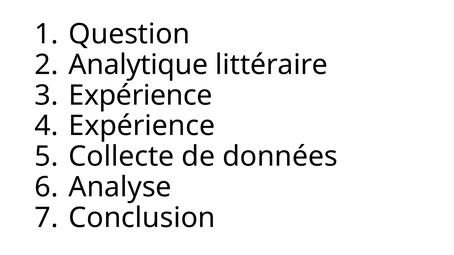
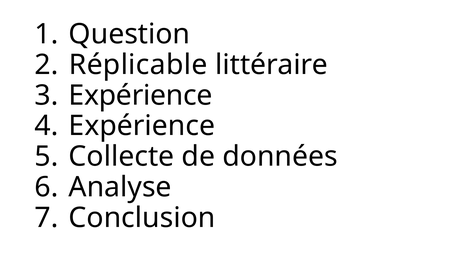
Analytique: Analytique -> Réplicable (138, 65)
